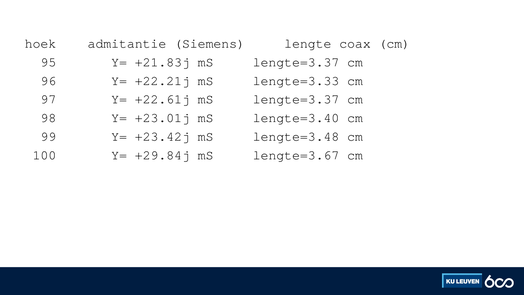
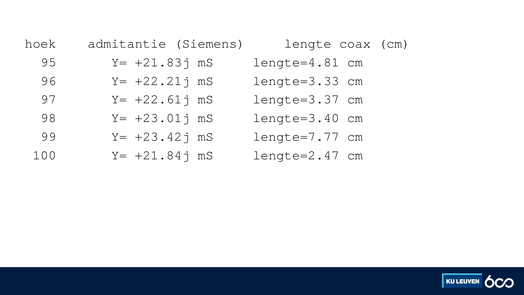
+21.83j mS lengte=3.37: lengte=3.37 -> lengte=4.81 (296, 62)
lengte=3.48: lengte=3.48 -> lengte=7.77 (296, 136)
+29.84j: +29.84j -> +21.84j (162, 155)
lengte=3.67: lengte=3.67 -> lengte=2.47 (296, 155)
